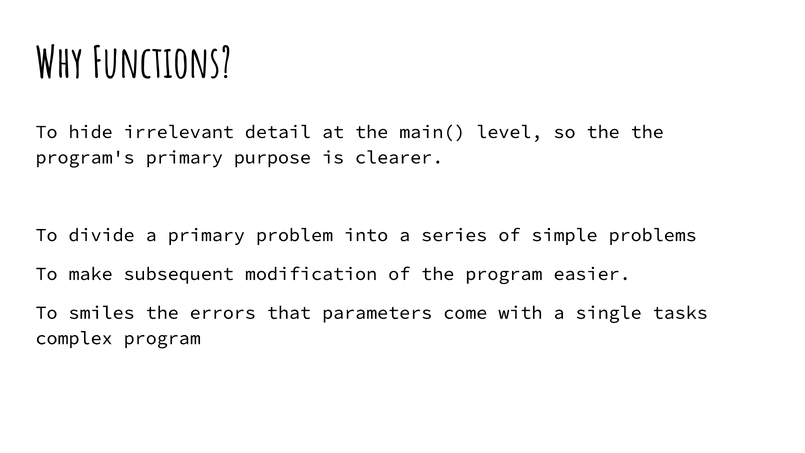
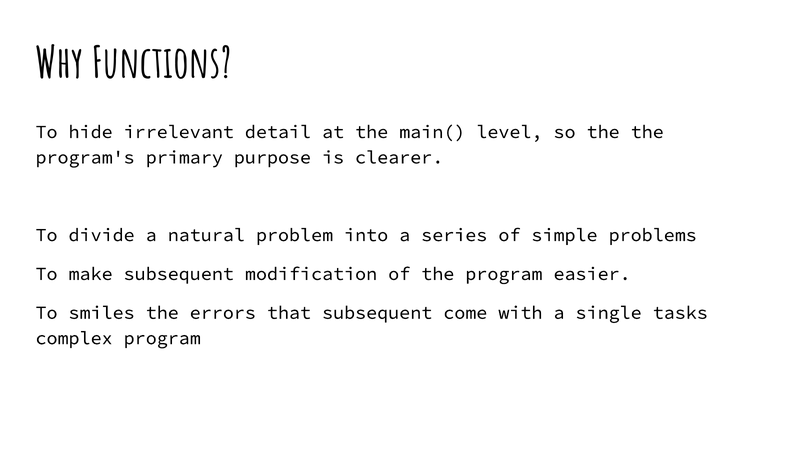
a primary: primary -> natural (206, 235)
that parameters: parameters -> subsequent (377, 313)
